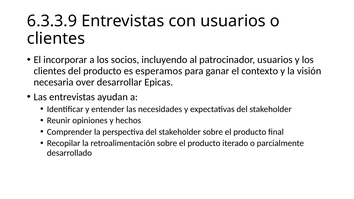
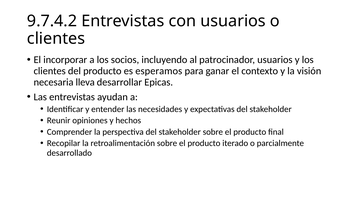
6.3.3.9: 6.3.3.9 -> 9.7.4.2 (52, 21)
over: over -> lleva (85, 82)
